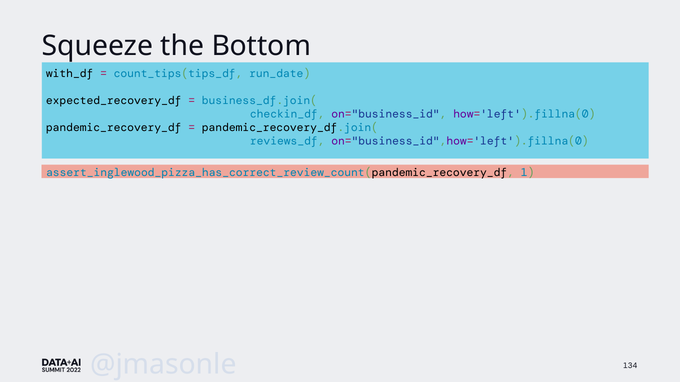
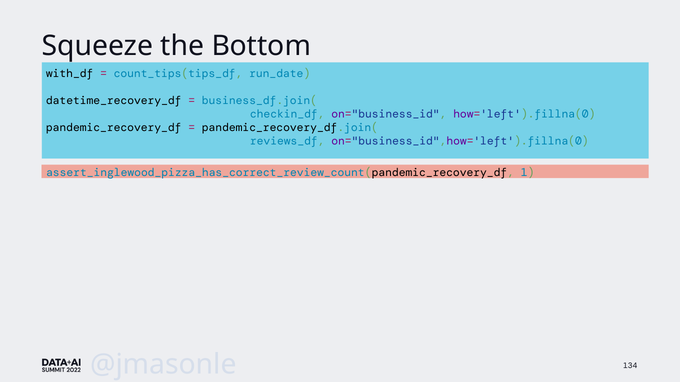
expected_recovery_df: expected_recovery_df -> datetime_recovery_df (114, 101)
